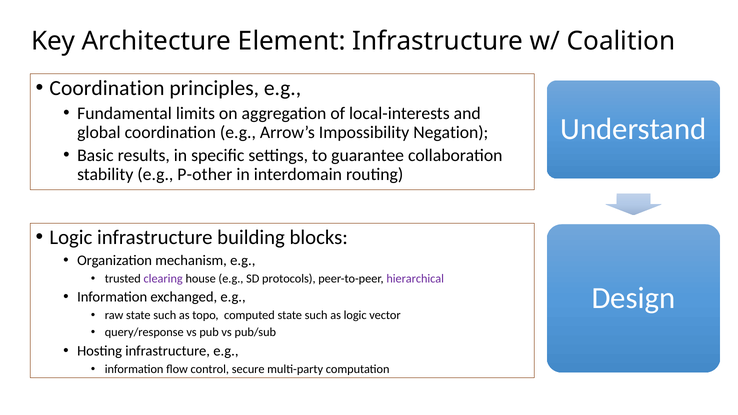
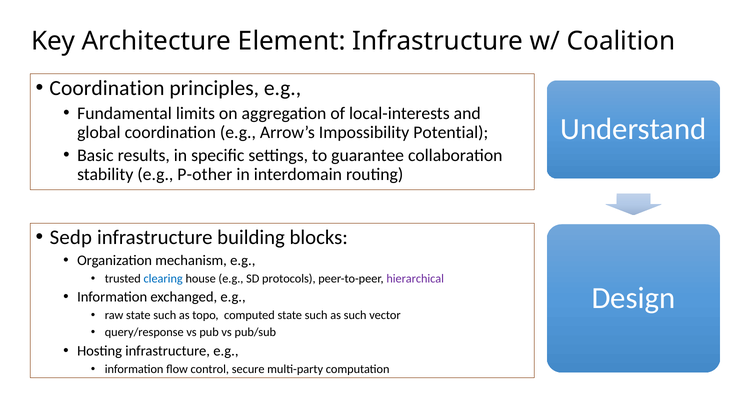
Negation: Negation -> Potential (451, 132)
Logic: Logic -> Sedp (71, 237)
clearing colour: purple -> blue (163, 279)
as logic: logic -> such (355, 315)
